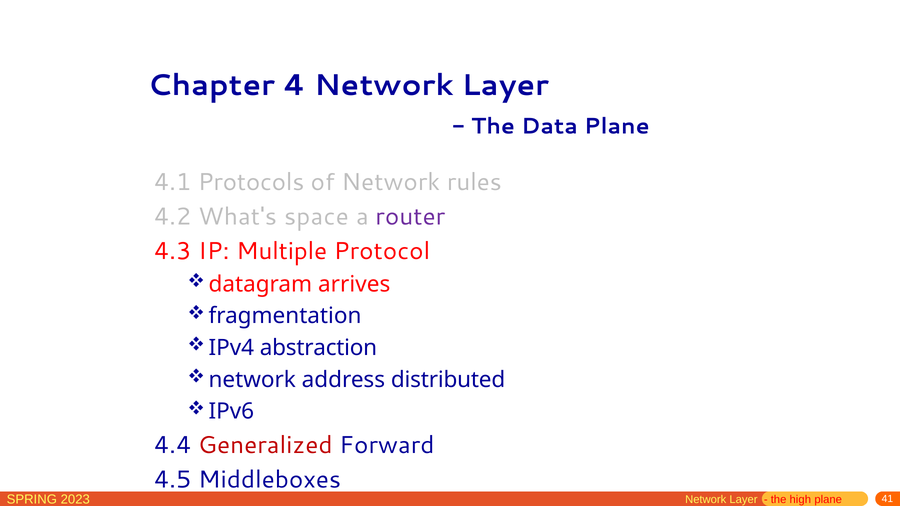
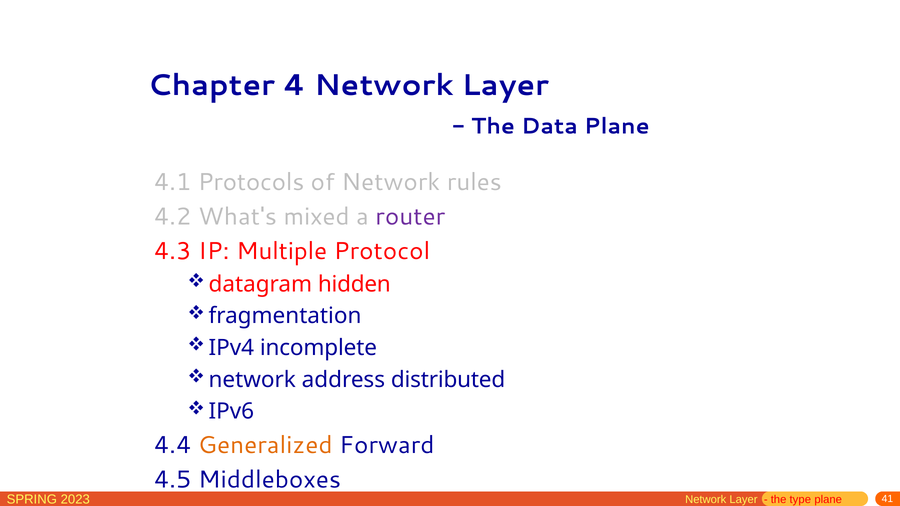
space: space -> mixed (317, 217)
arrives: arrives -> hidden (354, 284)
abstraction: abstraction -> incomplete (318, 348)
Generalized colour: red -> orange (265, 445)
high: high -> type (800, 500)
